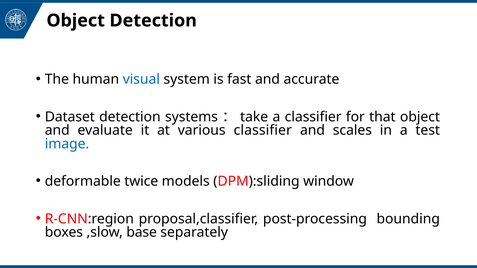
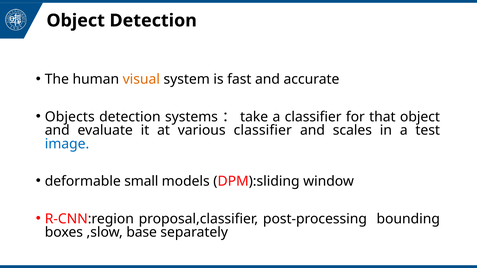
visual colour: blue -> orange (141, 79)
Dataset: Dataset -> Objects (70, 117)
twice: twice -> small (141, 182)
